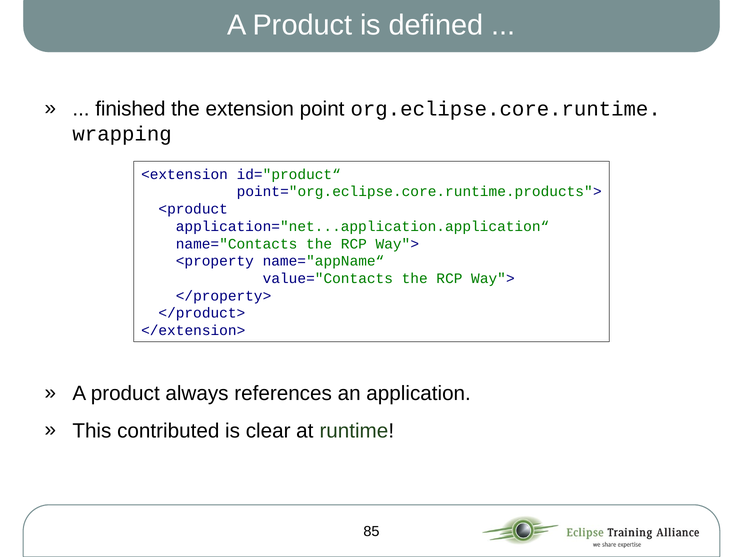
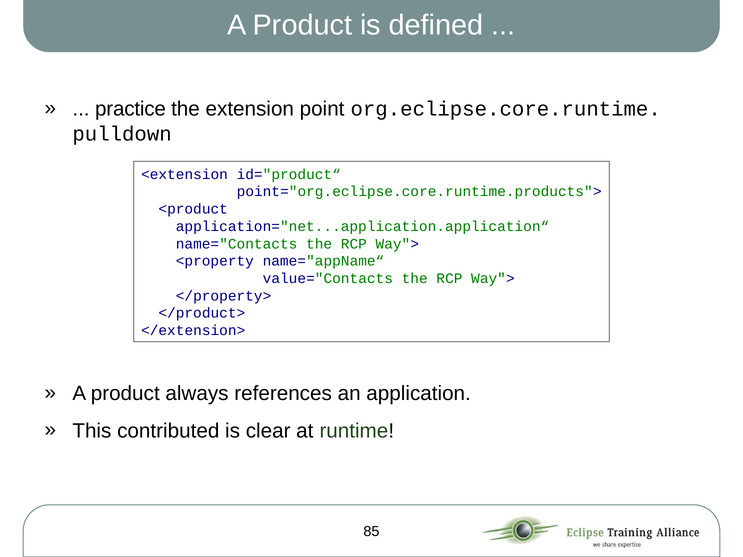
finished: finished -> practice (130, 109)
wrapping: wrapping -> pulldown (122, 134)
